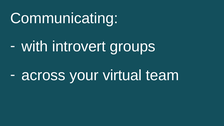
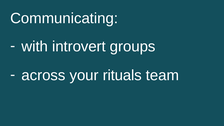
virtual: virtual -> rituals (122, 75)
